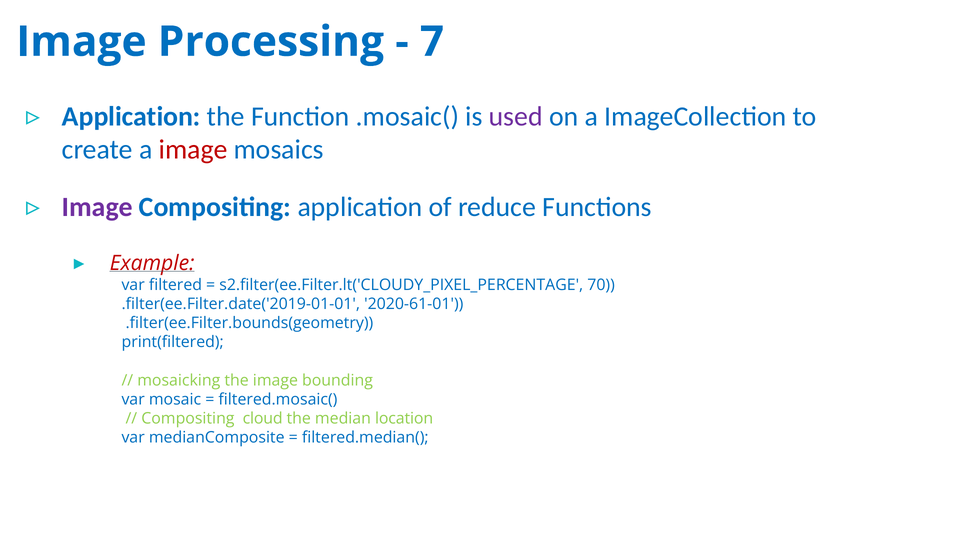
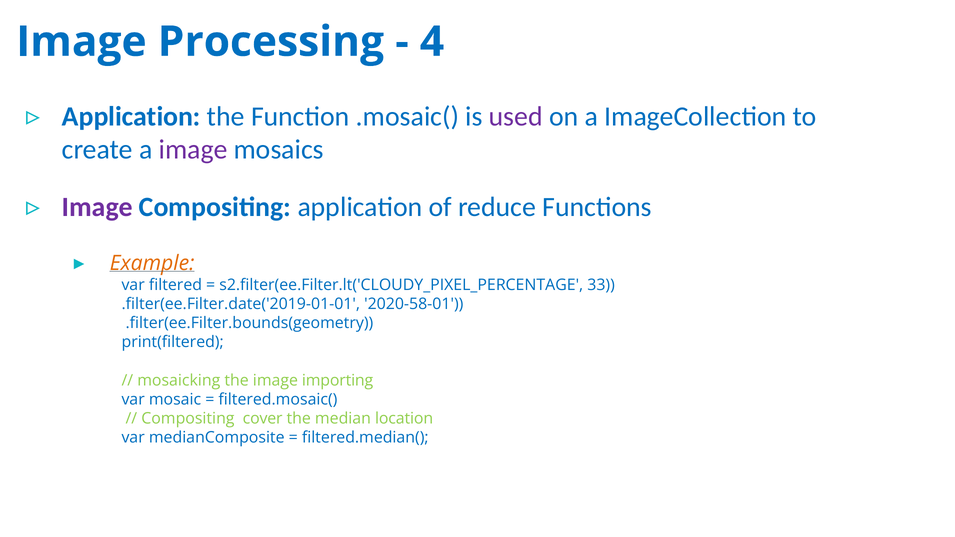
7: 7 -> 4 (432, 42)
image colour: red -> purple (193, 150)
Example colour: red -> orange (152, 263)
70: 70 -> 33 (601, 285)
2020-61-01: 2020-61-01 -> 2020-58-01 (414, 304)
bounding: bounding -> importing (338, 381)
cloud: cloud -> cover (263, 419)
